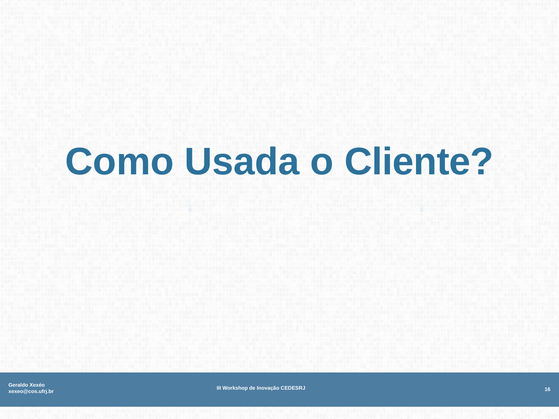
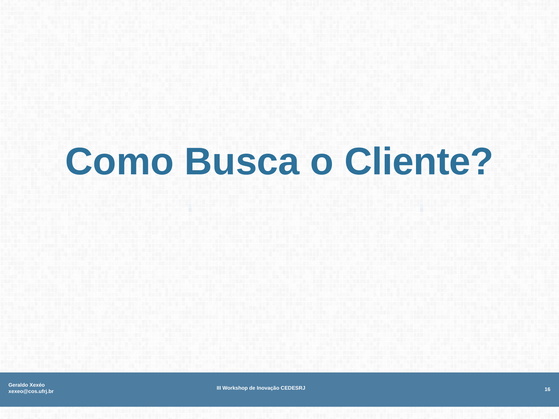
Usada: Usada -> Busca (242, 162)
